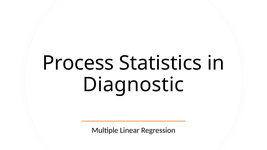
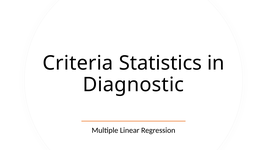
Process: Process -> Criteria (78, 63)
